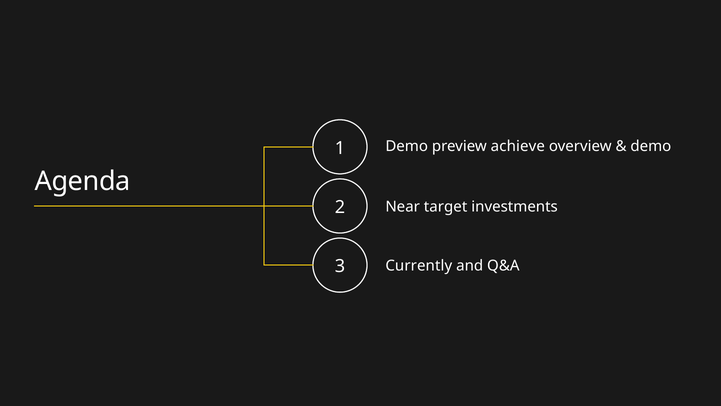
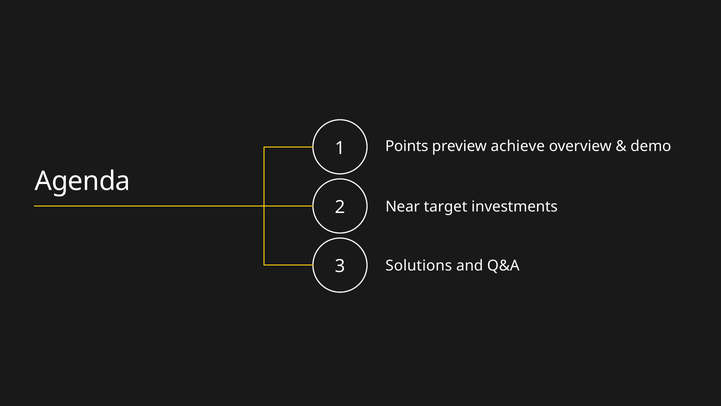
Demo: Demo -> Points (407, 146)
Currently: Currently -> Solutions (419, 266)
